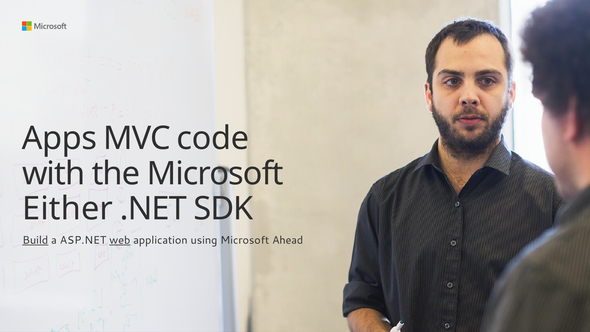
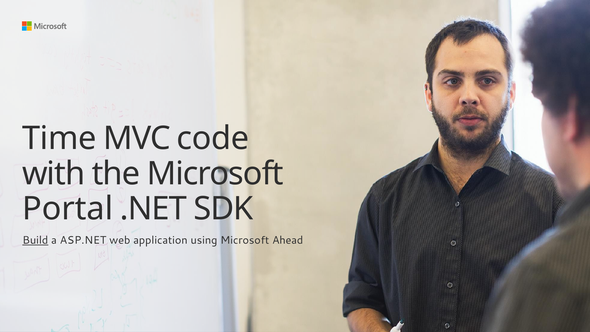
Apps: Apps -> Time (59, 138)
Either: Either -> Portal (68, 209)
web underline: present -> none (120, 240)
